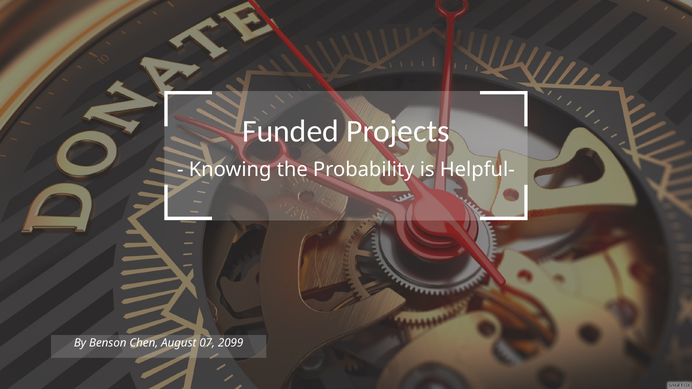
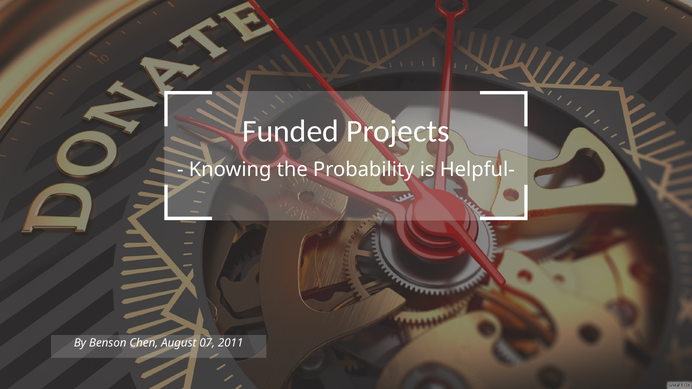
2099: 2099 -> 2011 (231, 343)
